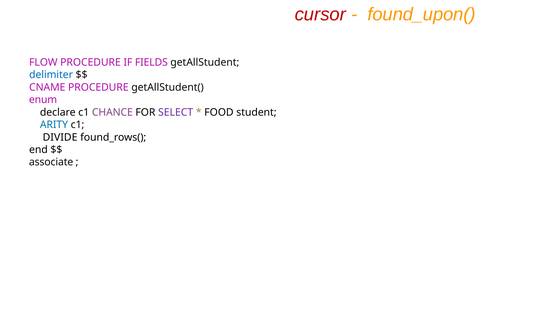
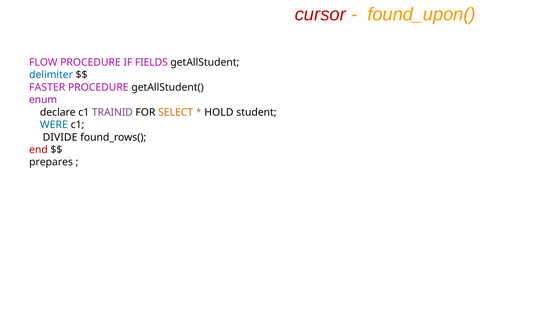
CNAME: CNAME -> FASTER (47, 87)
CHANCE: CHANCE -> TRAINID (112, 112)
SELECT colour: purple -> orange (176, 112)
FOOD: FOOD -> HOLD (219, 112)
ARITY: ARITY -> WERE (54, 125)
end colour: black -> red (38, 150)
associate: associate -> prepares (51, 162)
